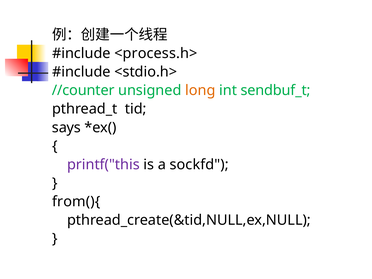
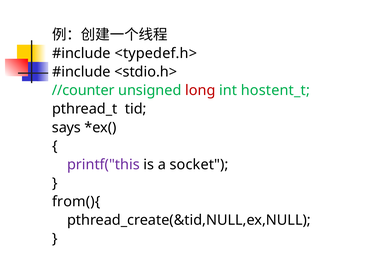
<process.h>: <process.h> -> <typedef.h> (156, 53)
long colour: orange -> red (200, 90)
sendbuf_t: sendbuf_t -> hostent_t (275, 90)
sockfd: sockfd -> socket (199, 165)
